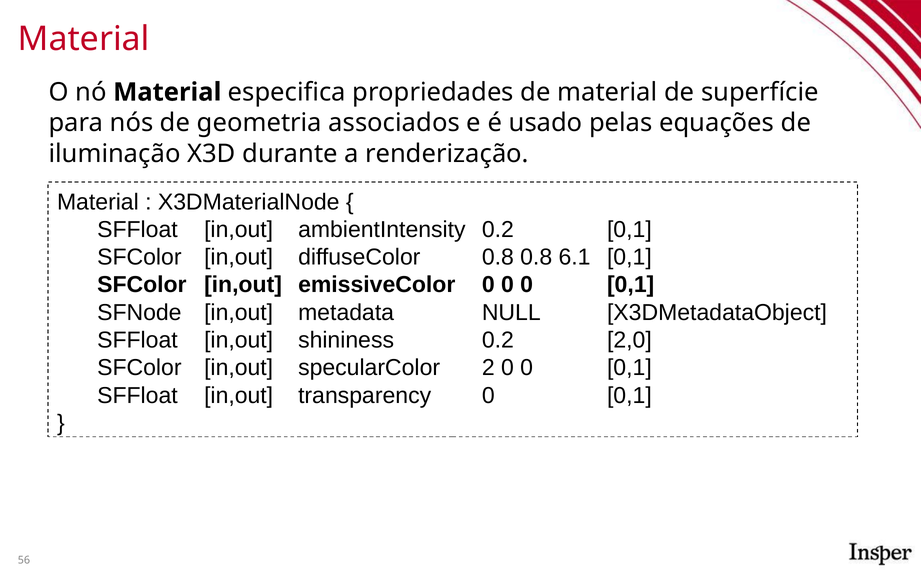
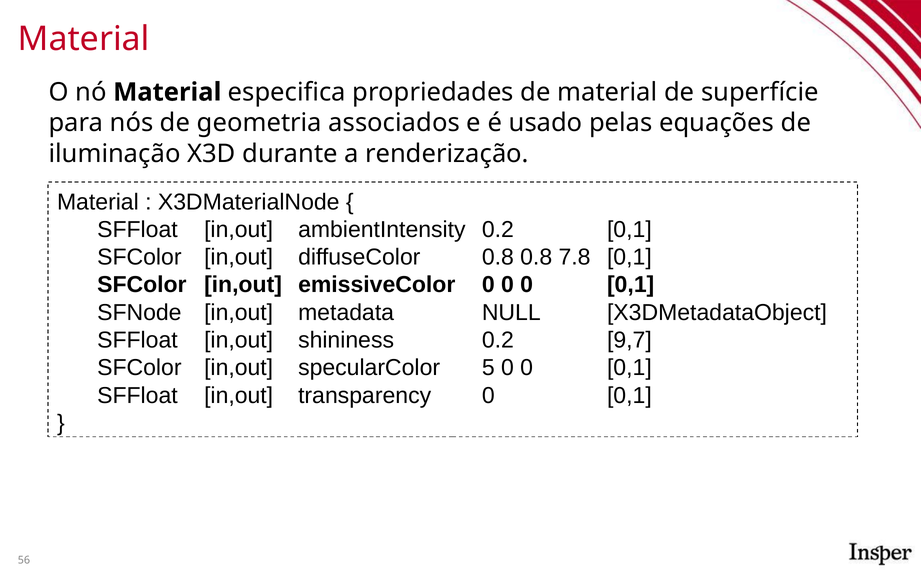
6.1: 6.1 -> 7.8 (575, 257)
2,0: 2,0 -> 9,7 (629, 340)
2: 2 -> 5 (488, 368)
